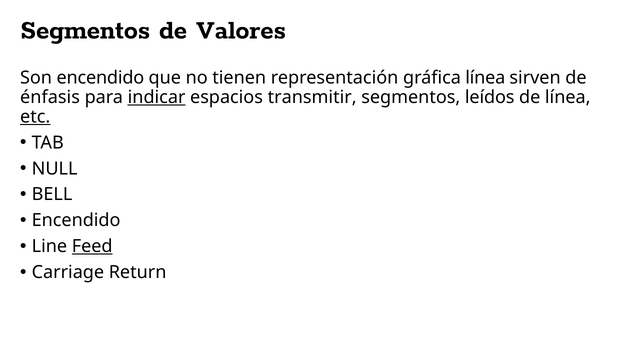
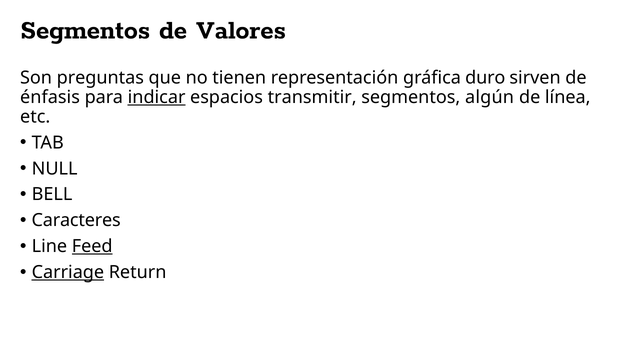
Son encendido: encendido -> preguntas (100, 78)
gráfica línea: línea -> duro (485, 78)
leídos: leídos -> algún (490, 97)
etc underline: present -> none (35, 117)
Encendido: Encendido -> Caracteres (76, 221)
Carriage underline: none -> present (68, 272)
